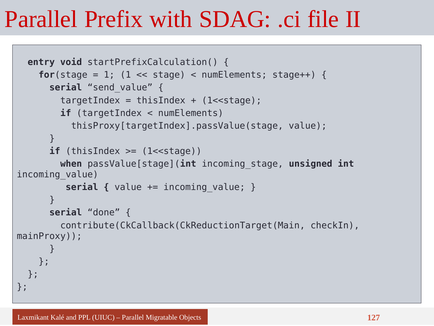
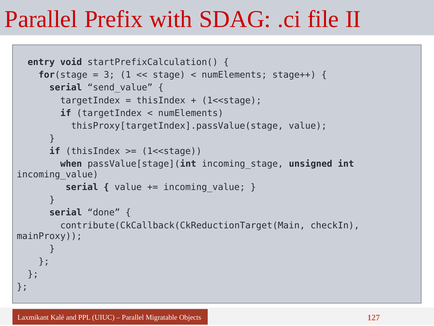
1: 1 -> 3 (109, 75)
